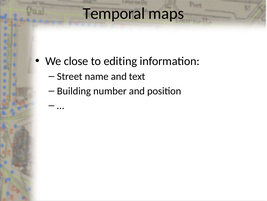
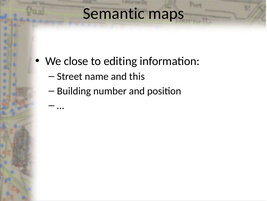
Temporal: Temporal -> Semantic (114, 14)
text: text -> this (137, 76)
